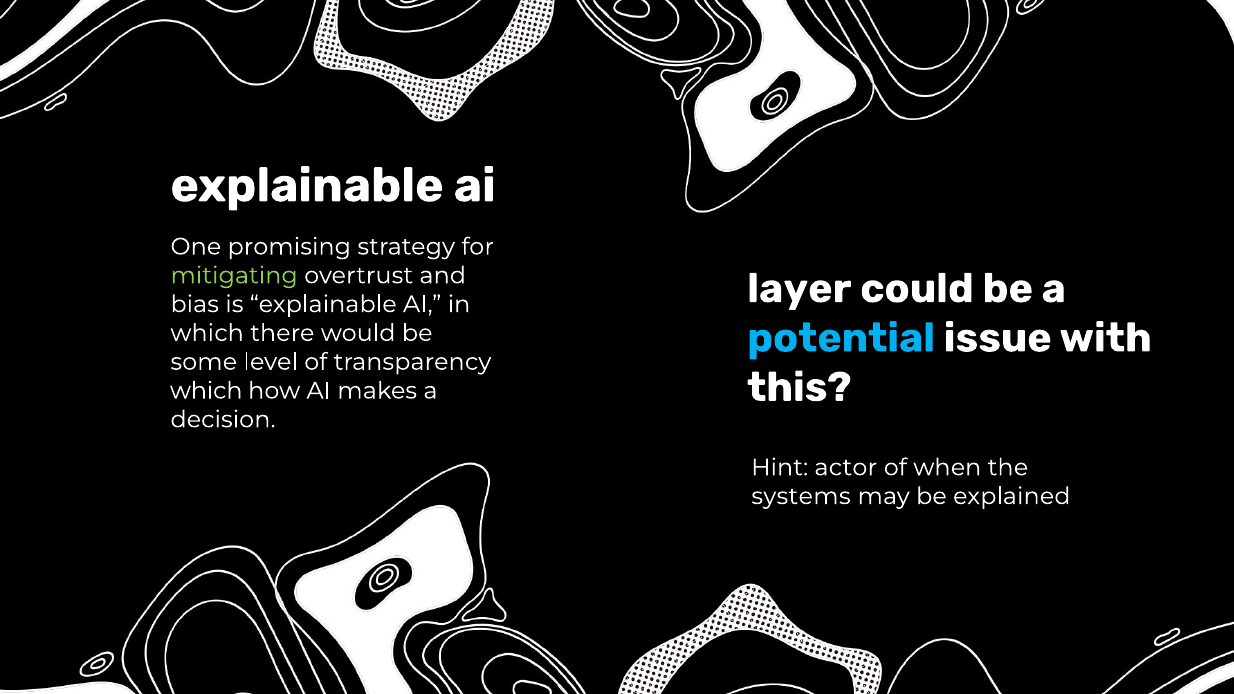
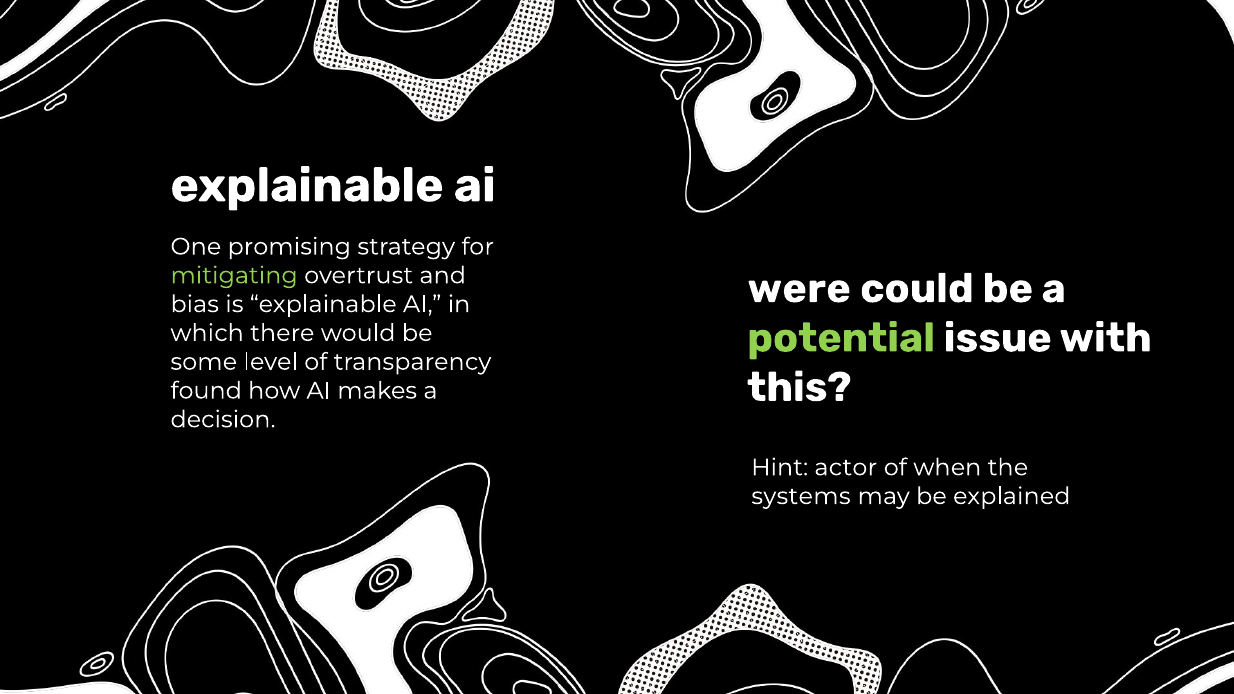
layer: layer -> were (799, 289)
potential colour: light blue -> light green (841, 338)
which: which -> found (206, 391)
